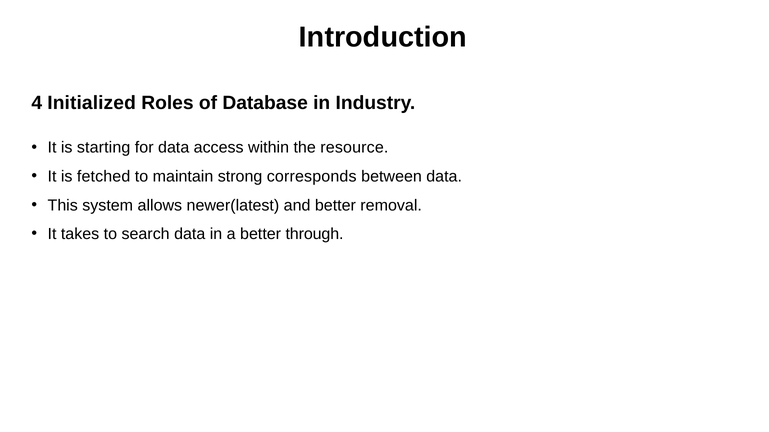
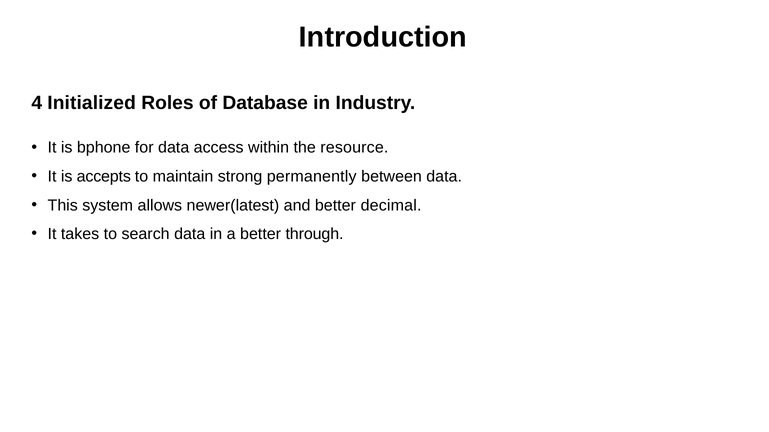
starting: starting -> bphone (104, 148)
fetched: fetched -> accepts (104, 177)
corresponds: corresponds -> permanently (312, 177)
removal: removal -> decimal (391, 206)
